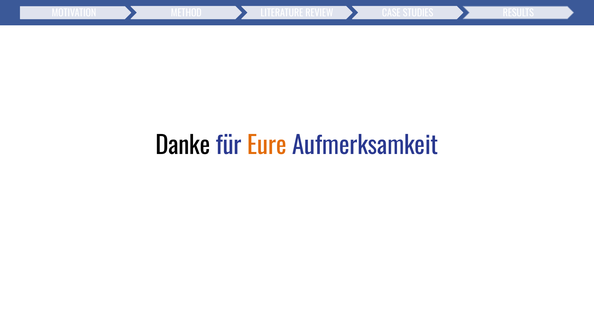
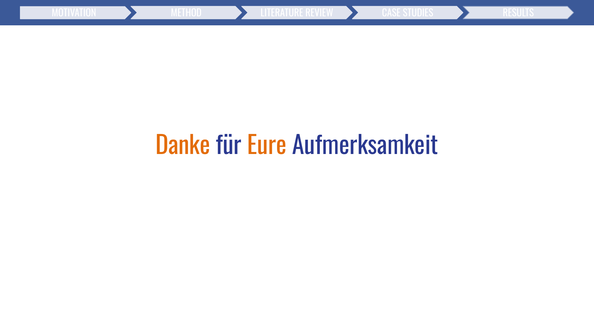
Danke colour: black -> orange (183, 146)
